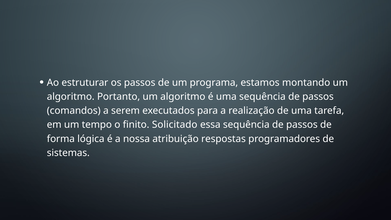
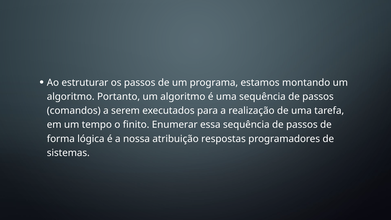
Solicitado: Solicitado -> Enumerar (175, 125)
